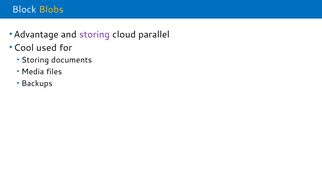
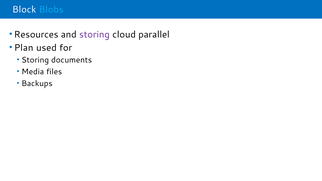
Blobs colour: yellow -> light blue (51, 10)
Advantage: Advantage -> Resources (36, 34)
Cool: Cool -> Plan (24, 48)
